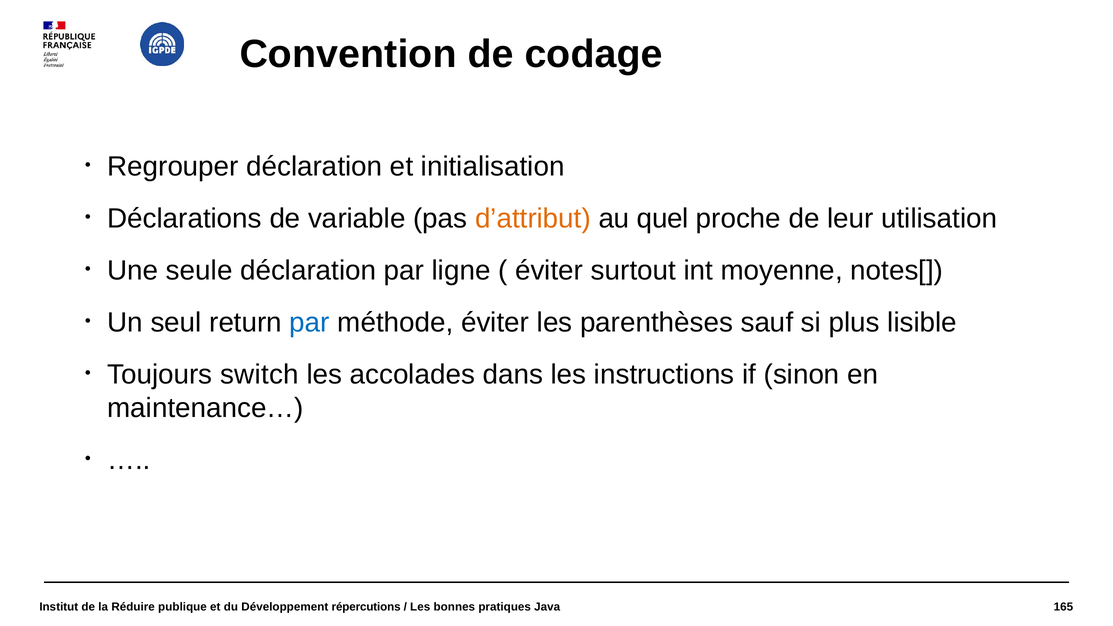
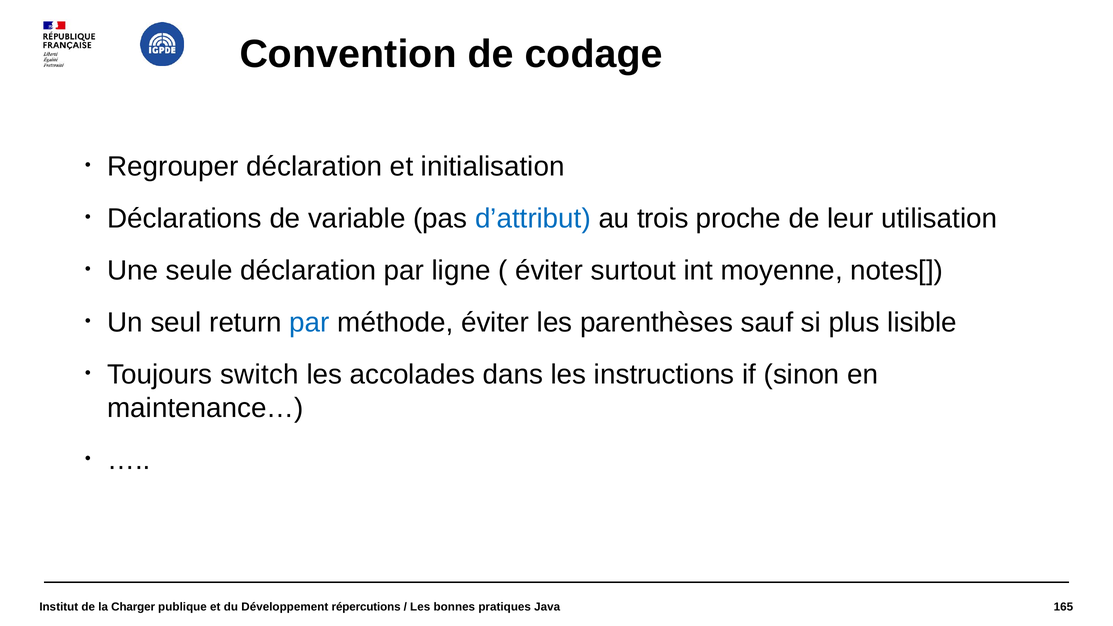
d’attribut colour: orange -> blue (533, 219)
quel: quel -> trois (663, 219)
Réduire: Réduire -> Charger (133, 607)
